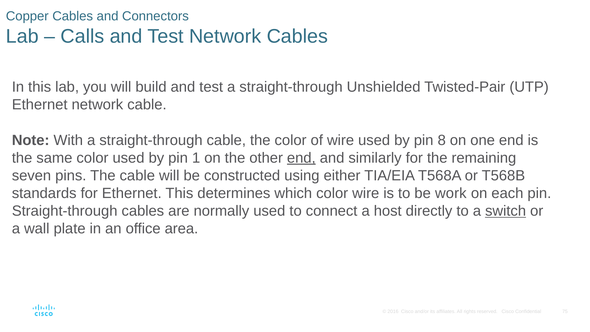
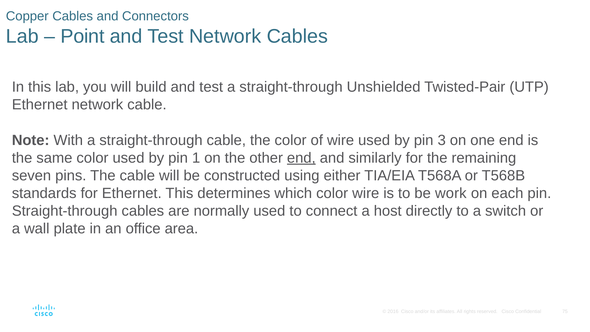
Calls: Calls -> Point (82, 36)
8: 8 -> 3 (442, 140)
switch underline: present -> none (506, 211)
